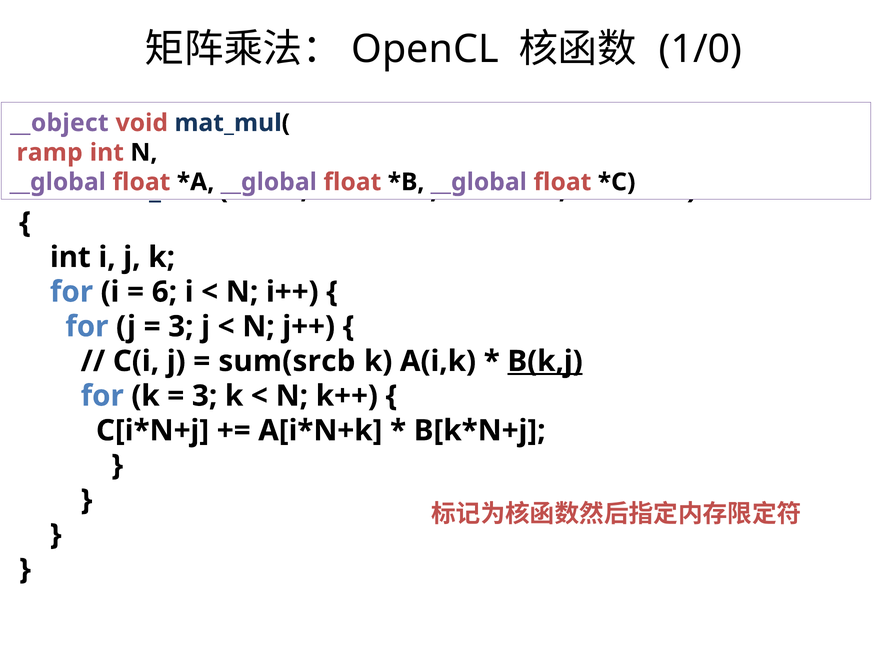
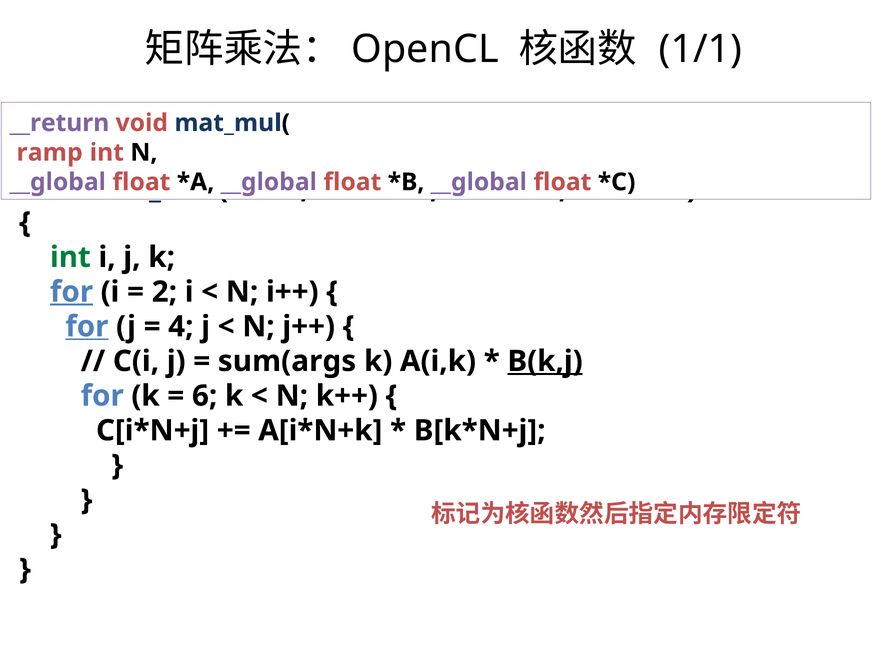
1/0: 1/0 -> 1/1 (701, 49)
__object: __object -> __return (60, 123)
int colour: black -> green (70, 257)
for underline: none -> present (71, 292)
6: 6 -> 2 (164, 292)
for underline: none -> present (87, 327)
3: 3 -> 4 (181, 327)
sum(srcb: sum(srcb -> sum(args (287, 361)
3: 3 -> 6 (205, 396)
